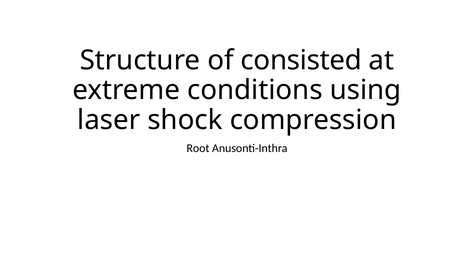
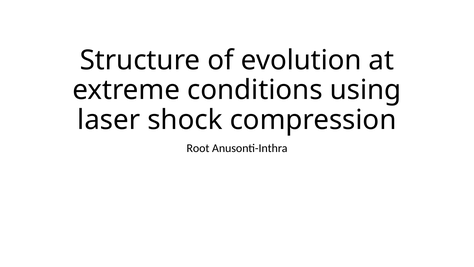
consisted: consisted -> evolution (301, 60)
